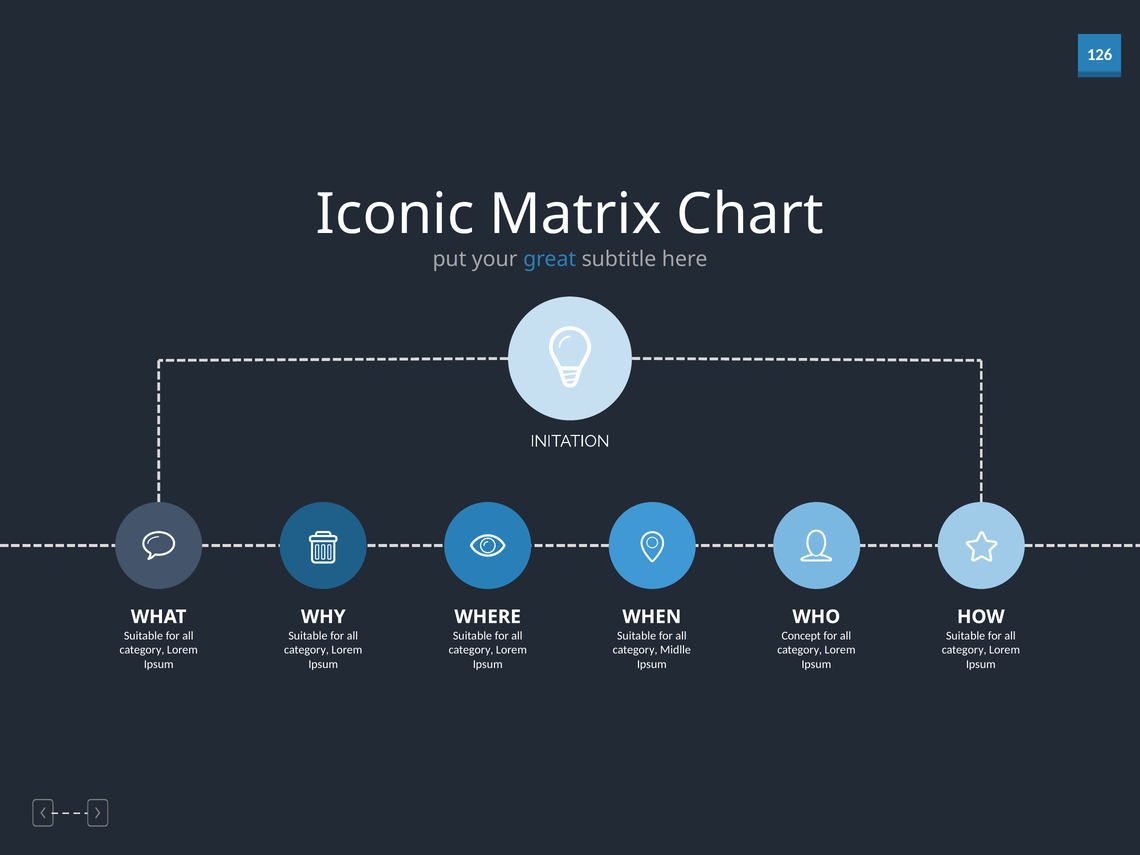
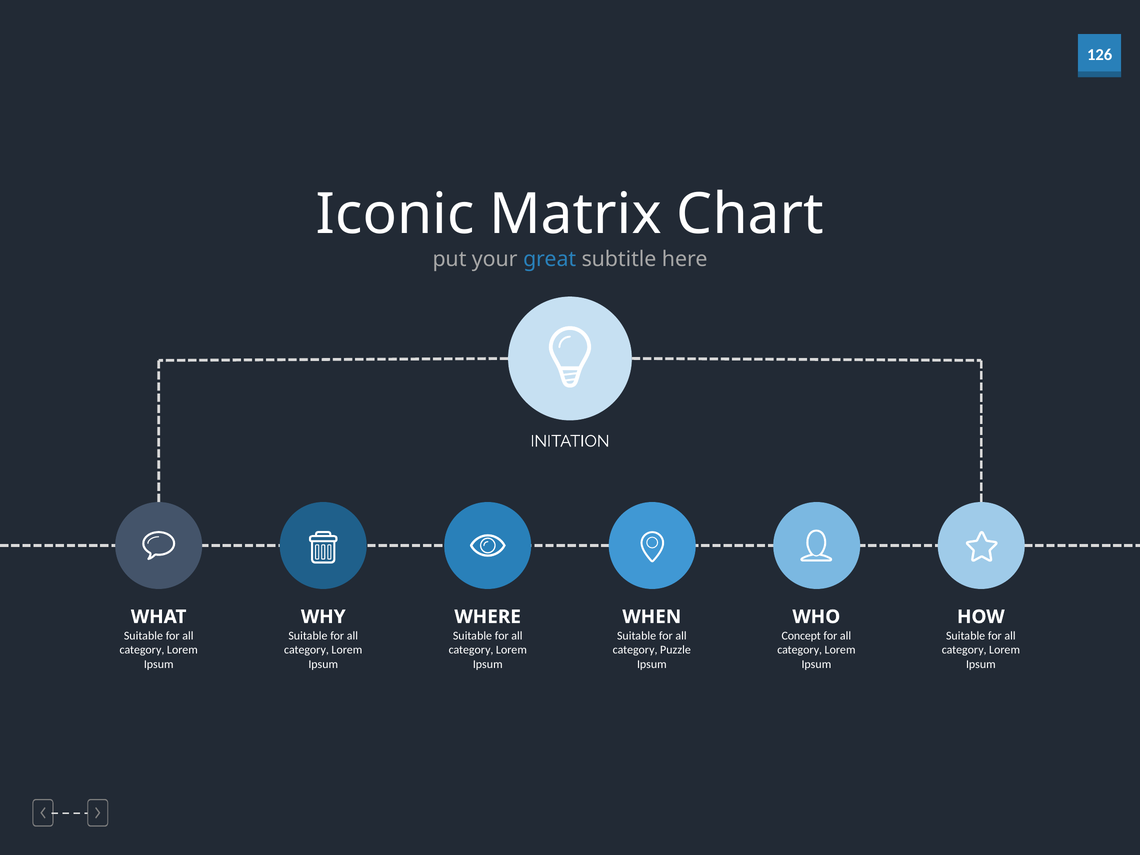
Midlle: Midlle -> Puzzle (675, 650)
